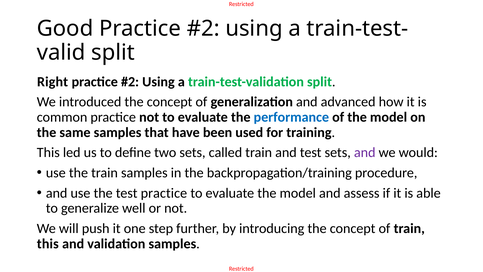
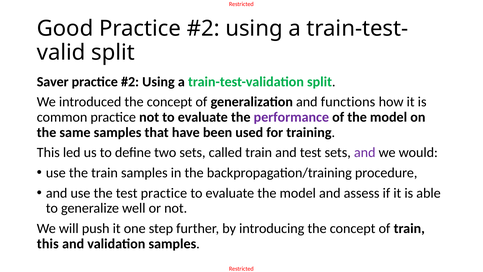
Right: Right -> Saver (53, 82)
advanced: advanced -> functions (348, 102)
performance colour: blue -> purple (291, 117)
